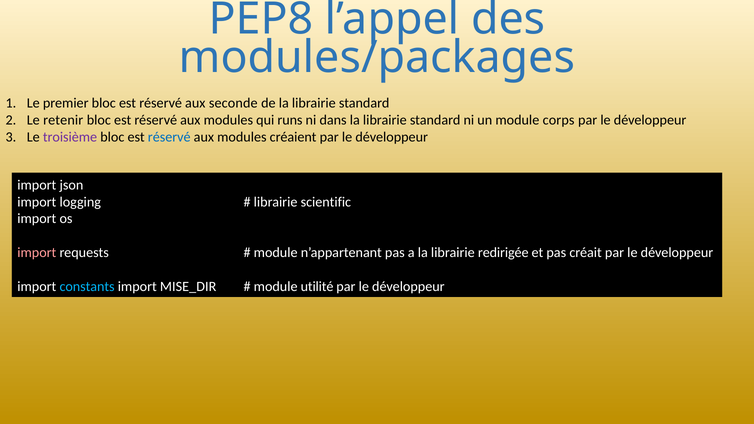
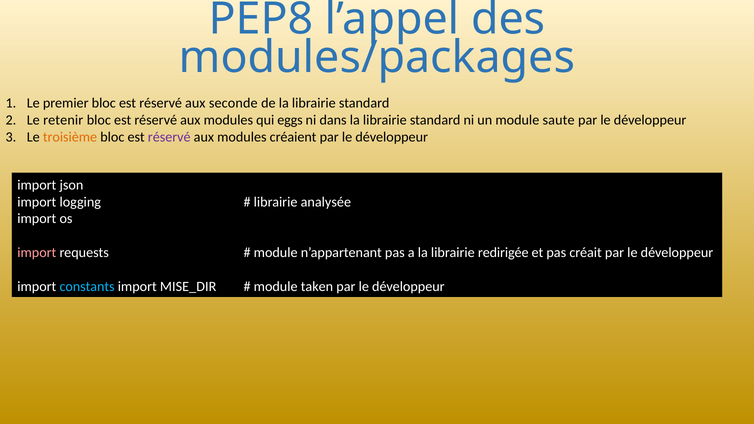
runs: runs -> eggs (290, 120)
corps: corps -> saute (559, 120)
troisième colour: purple -> orange (70, 137)
réservé colour: blue -> purple (169, 137)
scientific: scientific -> analysée (326, 202)
utilité: utilité -> taken (317, 287)
